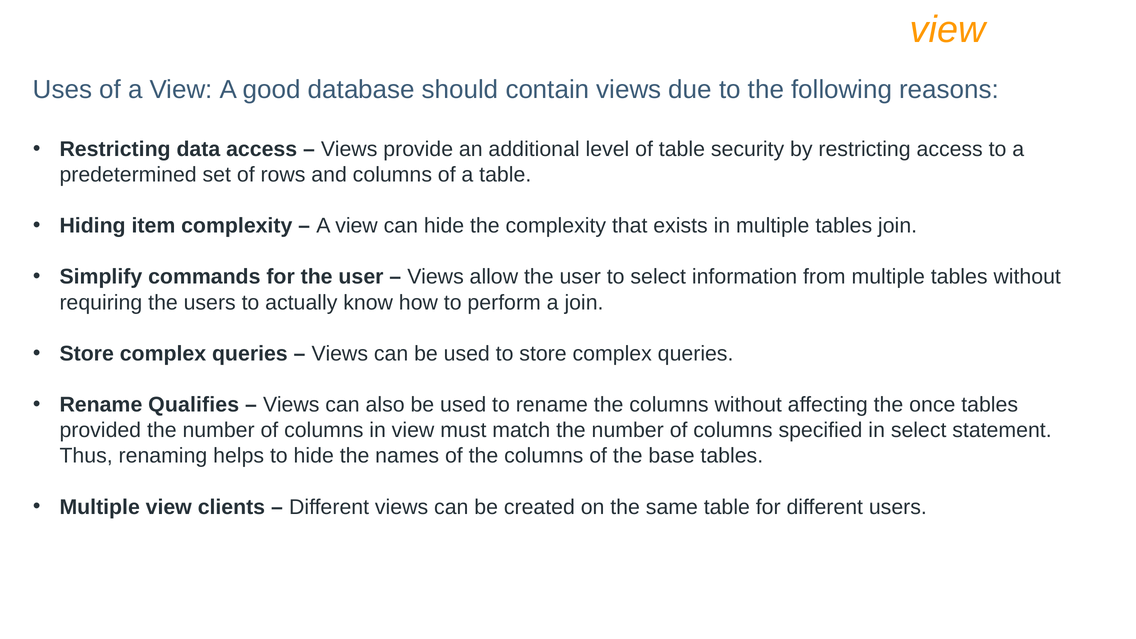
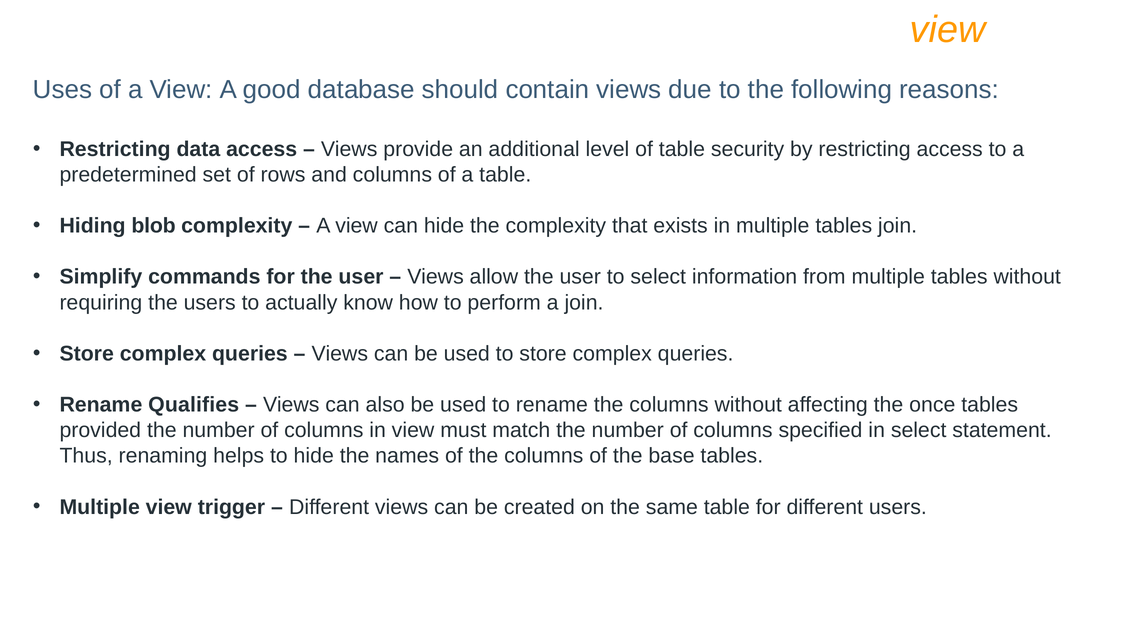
item: item -> blob (154, 226)
clients: clients -> trigger (231, 507)
